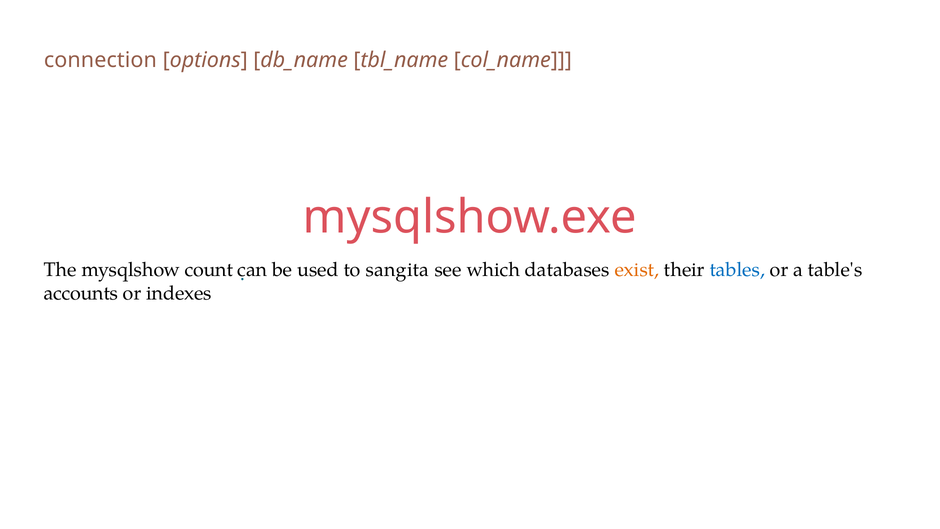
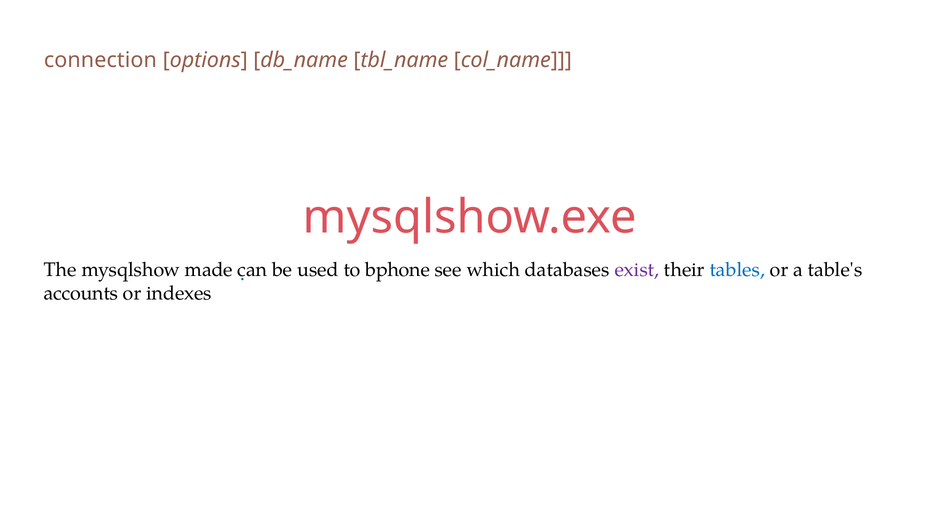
count: count -> made (209, 270)
sangita: sangita -> bphone (398, 270)
exist colour: orange -> purple (637, 270)
